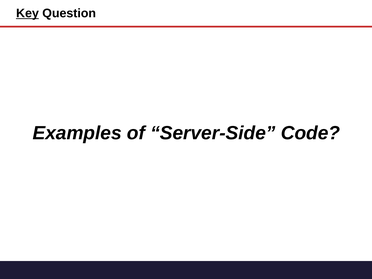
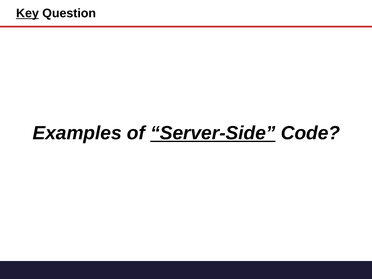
Server-Side underline: none -> present (213, 133)
